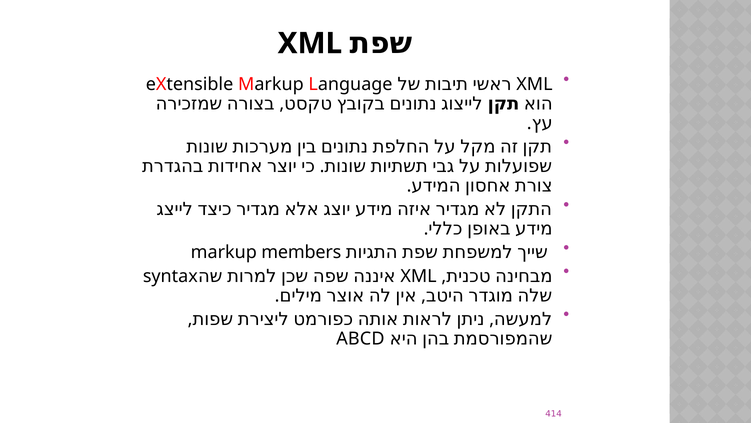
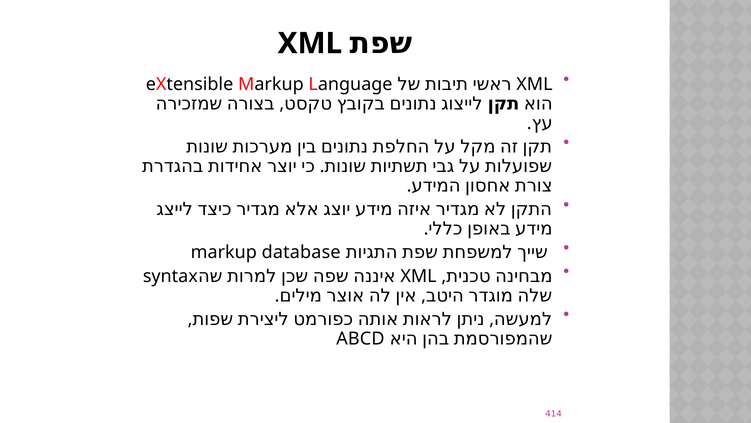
members: members -> database (301, 252)
